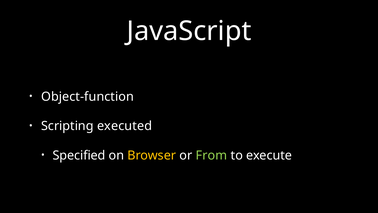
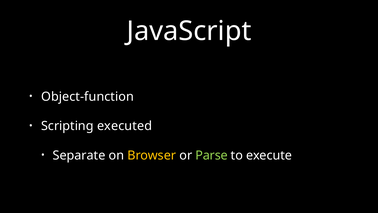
Specified: Specified -> Separate (79, 155)
From: From -> Parse (212, 155)
